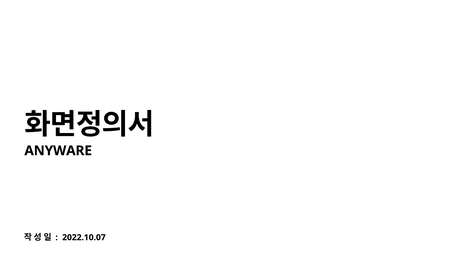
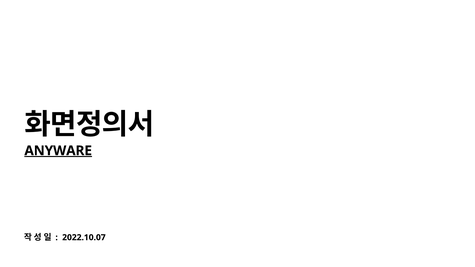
ANYWARE underline: none -> present (58, 151)
